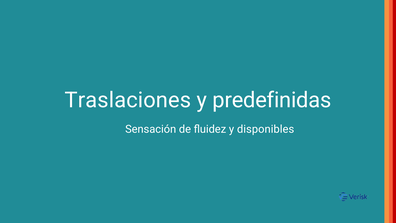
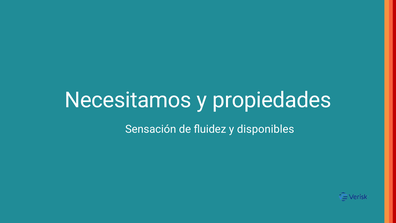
Traslaciones: Traslaciones -> Necesitamos (128, 100)
predefinidas: predefinidas -> propiedades (272, 100)
